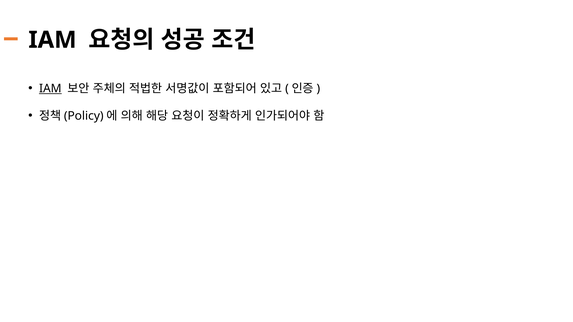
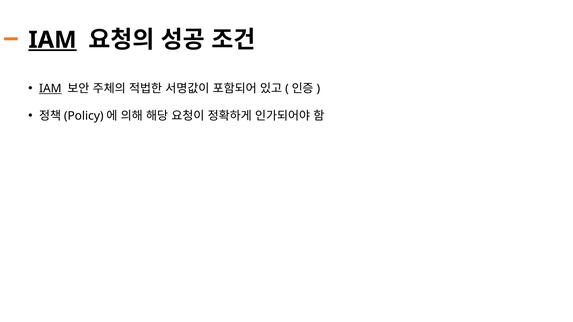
IAM underline: none -> present (53, 40)
